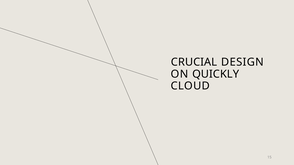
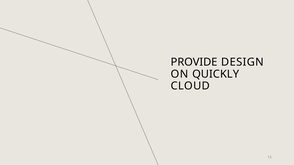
CRUCIAL: CRUCIAL -> PROVIDE (194, 62)
